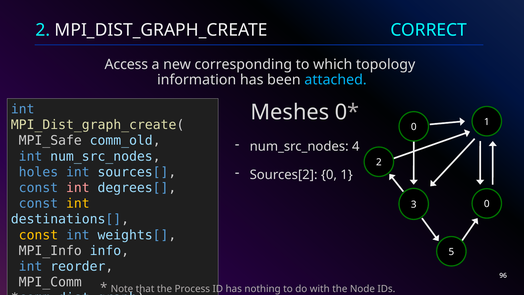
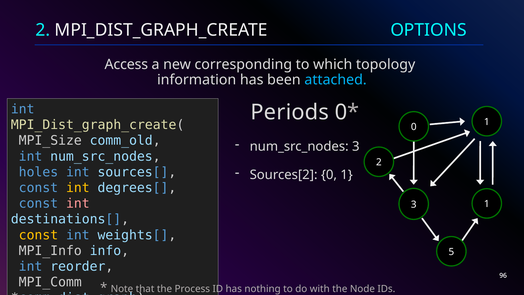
CORRECT: CORRECT -> OPTIONS (429, 30)
Meshes: Meshes -> Periods (290, 112)
MPI_Safe: MPI_Safe -> MPI_Size (50, 141)
num_src_nodes 4: 4 -> 3 (356, 146)
int colour: pink -> yellow (78, 188)
int colour: yellow -> pink (78, 203)
3 0: 0 -> 1 (487, 204)
